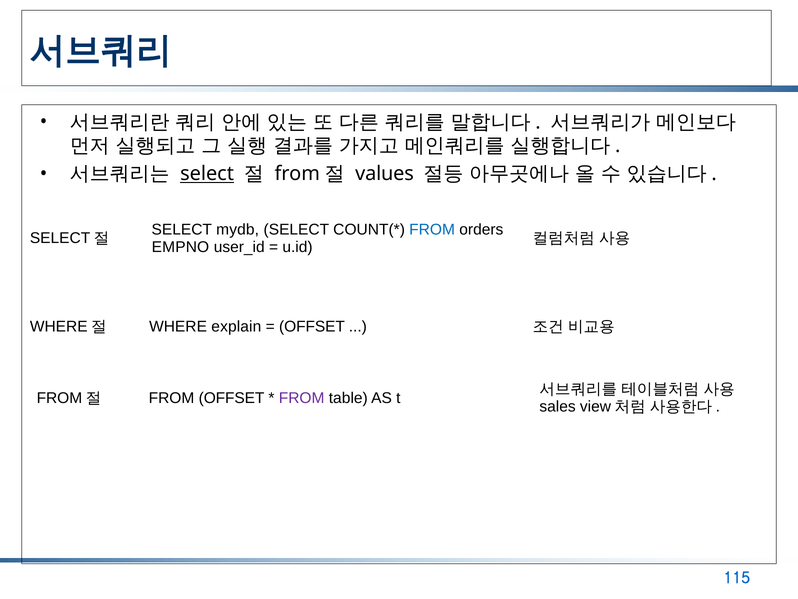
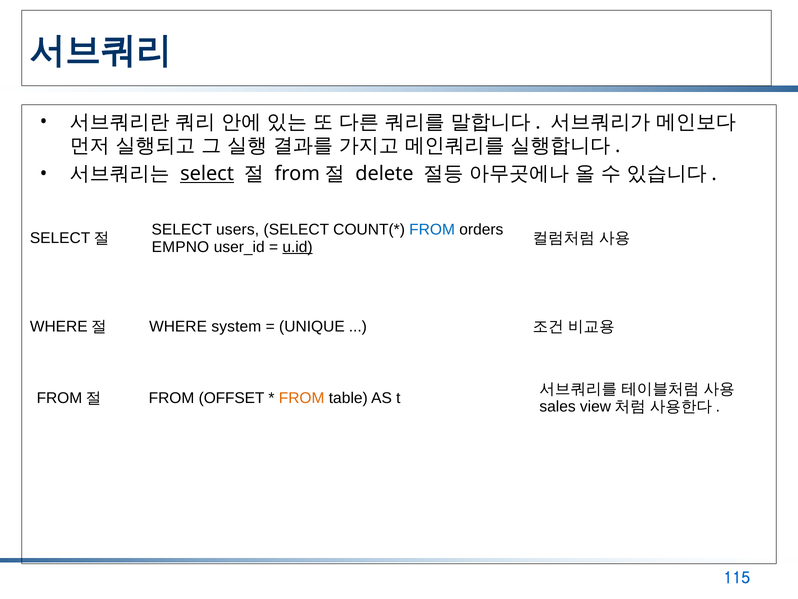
values: values -> delete (384, 174)
mydb: mydb -> users (238, 229)
u.id underline: none -> present (298, 247)
explain: explain -> system (236, 326)
OFFSET: OFFSET -> UNIQUE (312, 326)
FROM colour: purple -> orange (302, 398)
